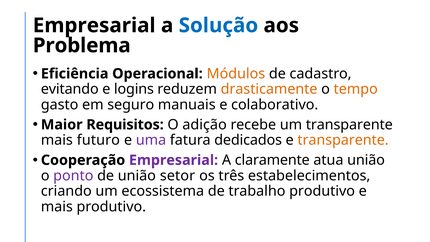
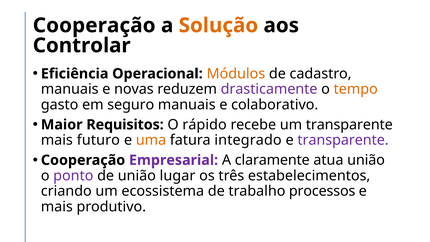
Empresarial: Empresarial -> Cooperação (94, 25)
Solução colour: blue -> orange (218, 25)
Problema: Problema -> Controlar (82, 45)
evitando: evitando -> manuais (70, 89)
logins: logins -> novas (134, 89)
drasticamente colour: orange -> purple (269, 89)
adição: adição -> rápido (205, 125)
uma colour: purple -> orange (151, 140)
dedicados: dedicados -> integrado (248, 140)
transparente colour: orange -> purple (343, 140)
setor: setor -> lugar (178, 176)
trabalho produtivo: produtivo -> processos (322, 191)
